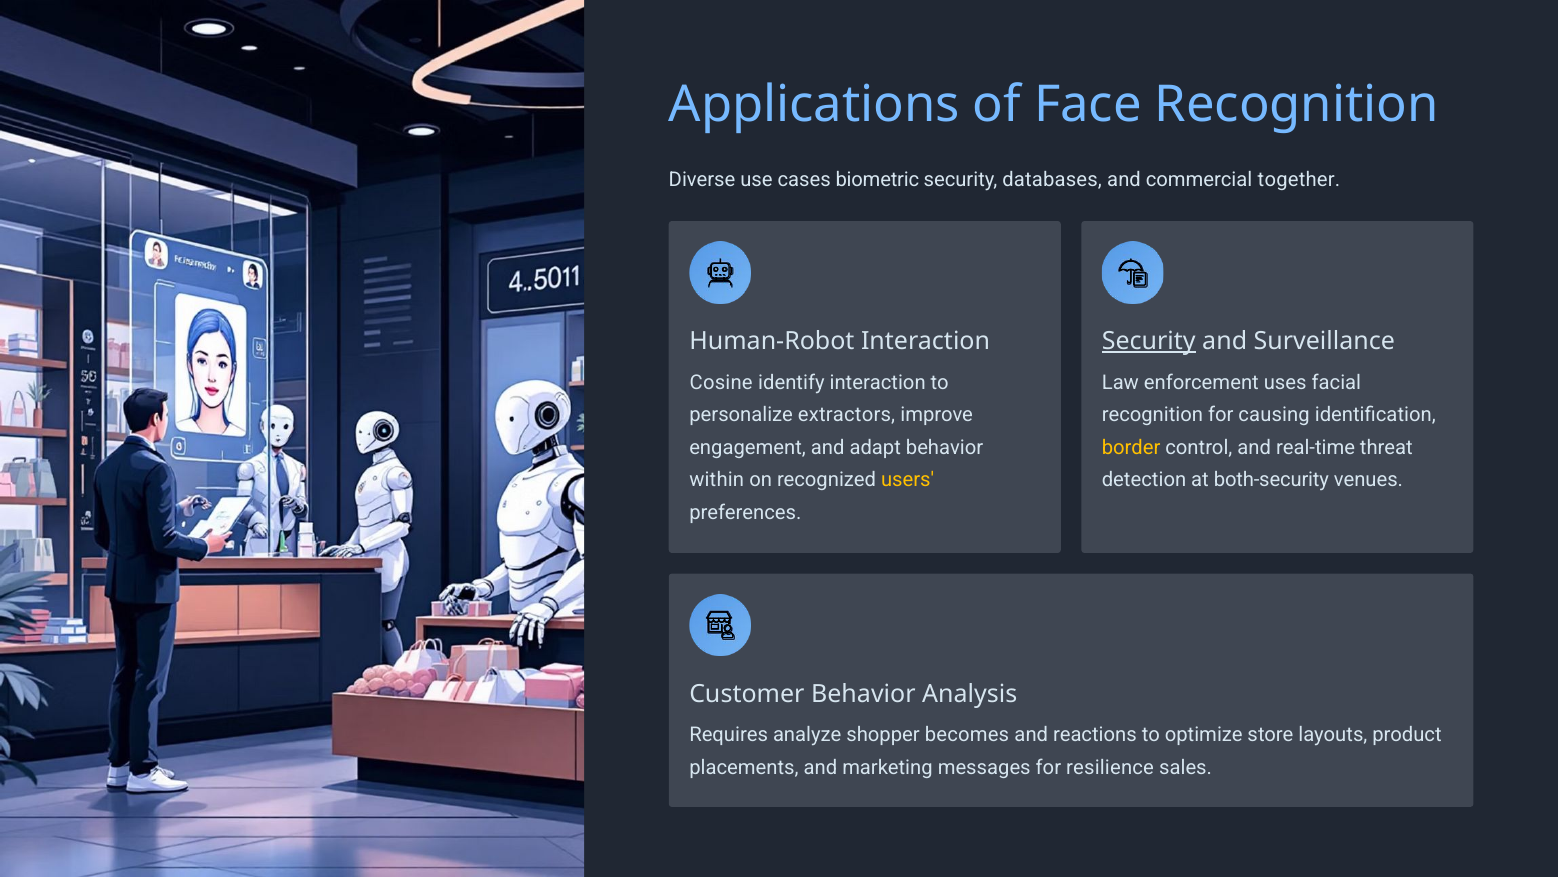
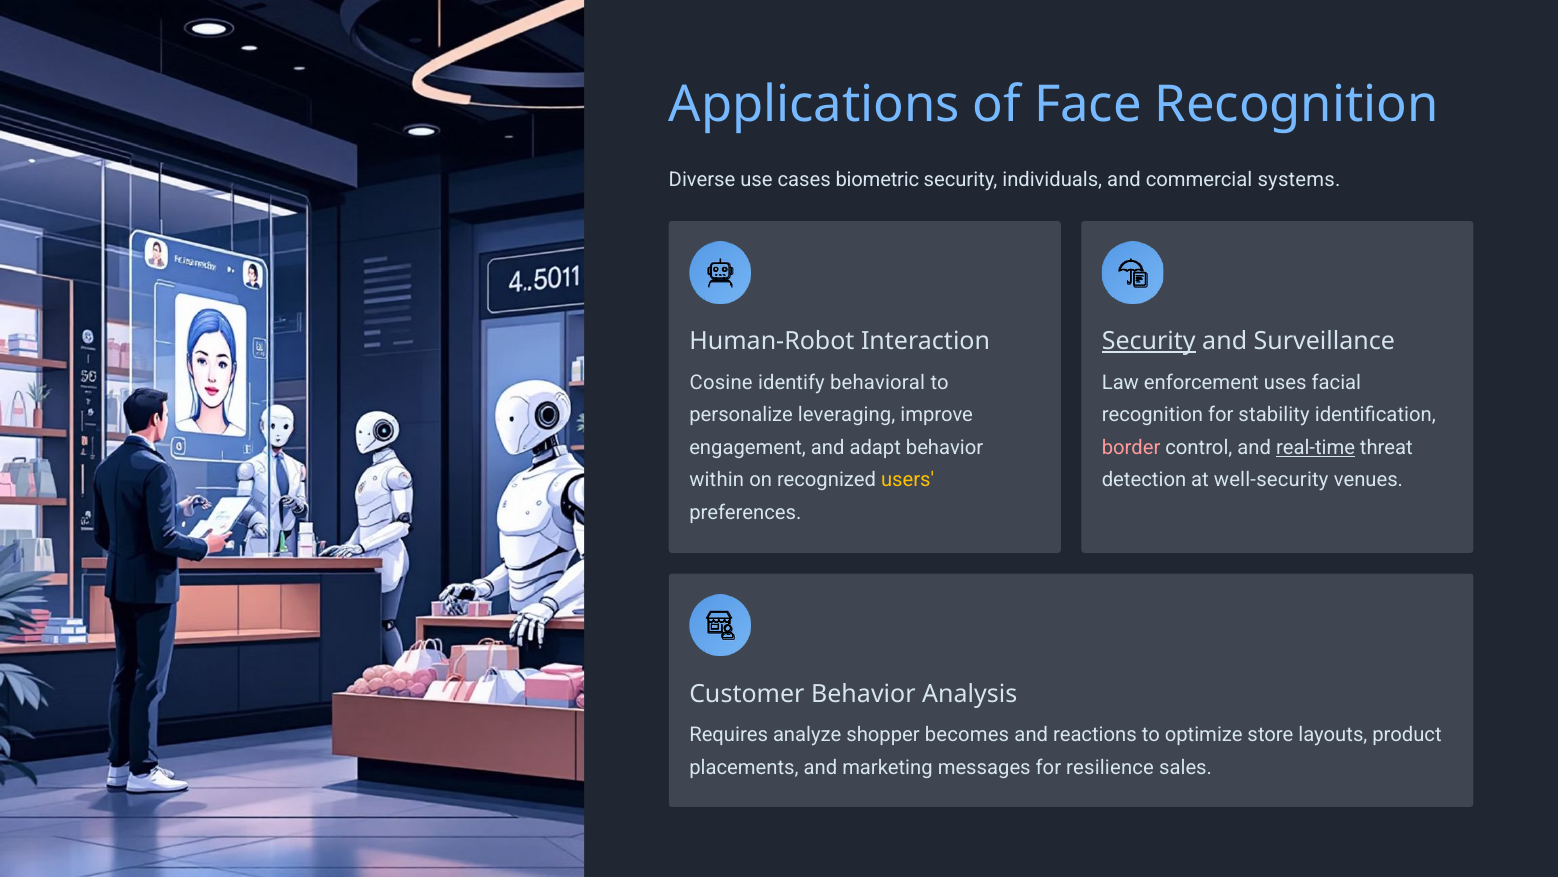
databases: databases -> individuals (1052, 179)
together: together -> systems (1299, 179)
identify interaction: interaction -> behavioral (878, 382)
extractors: extractors -> leveraging (847, 415)
causing: causing -> stability (1274, 415)
border colour: yellow -> pink (1131, 447)
real-time underline: none -> present (1316, 447)
both-security: both-security -> well-security (1271, 480)
